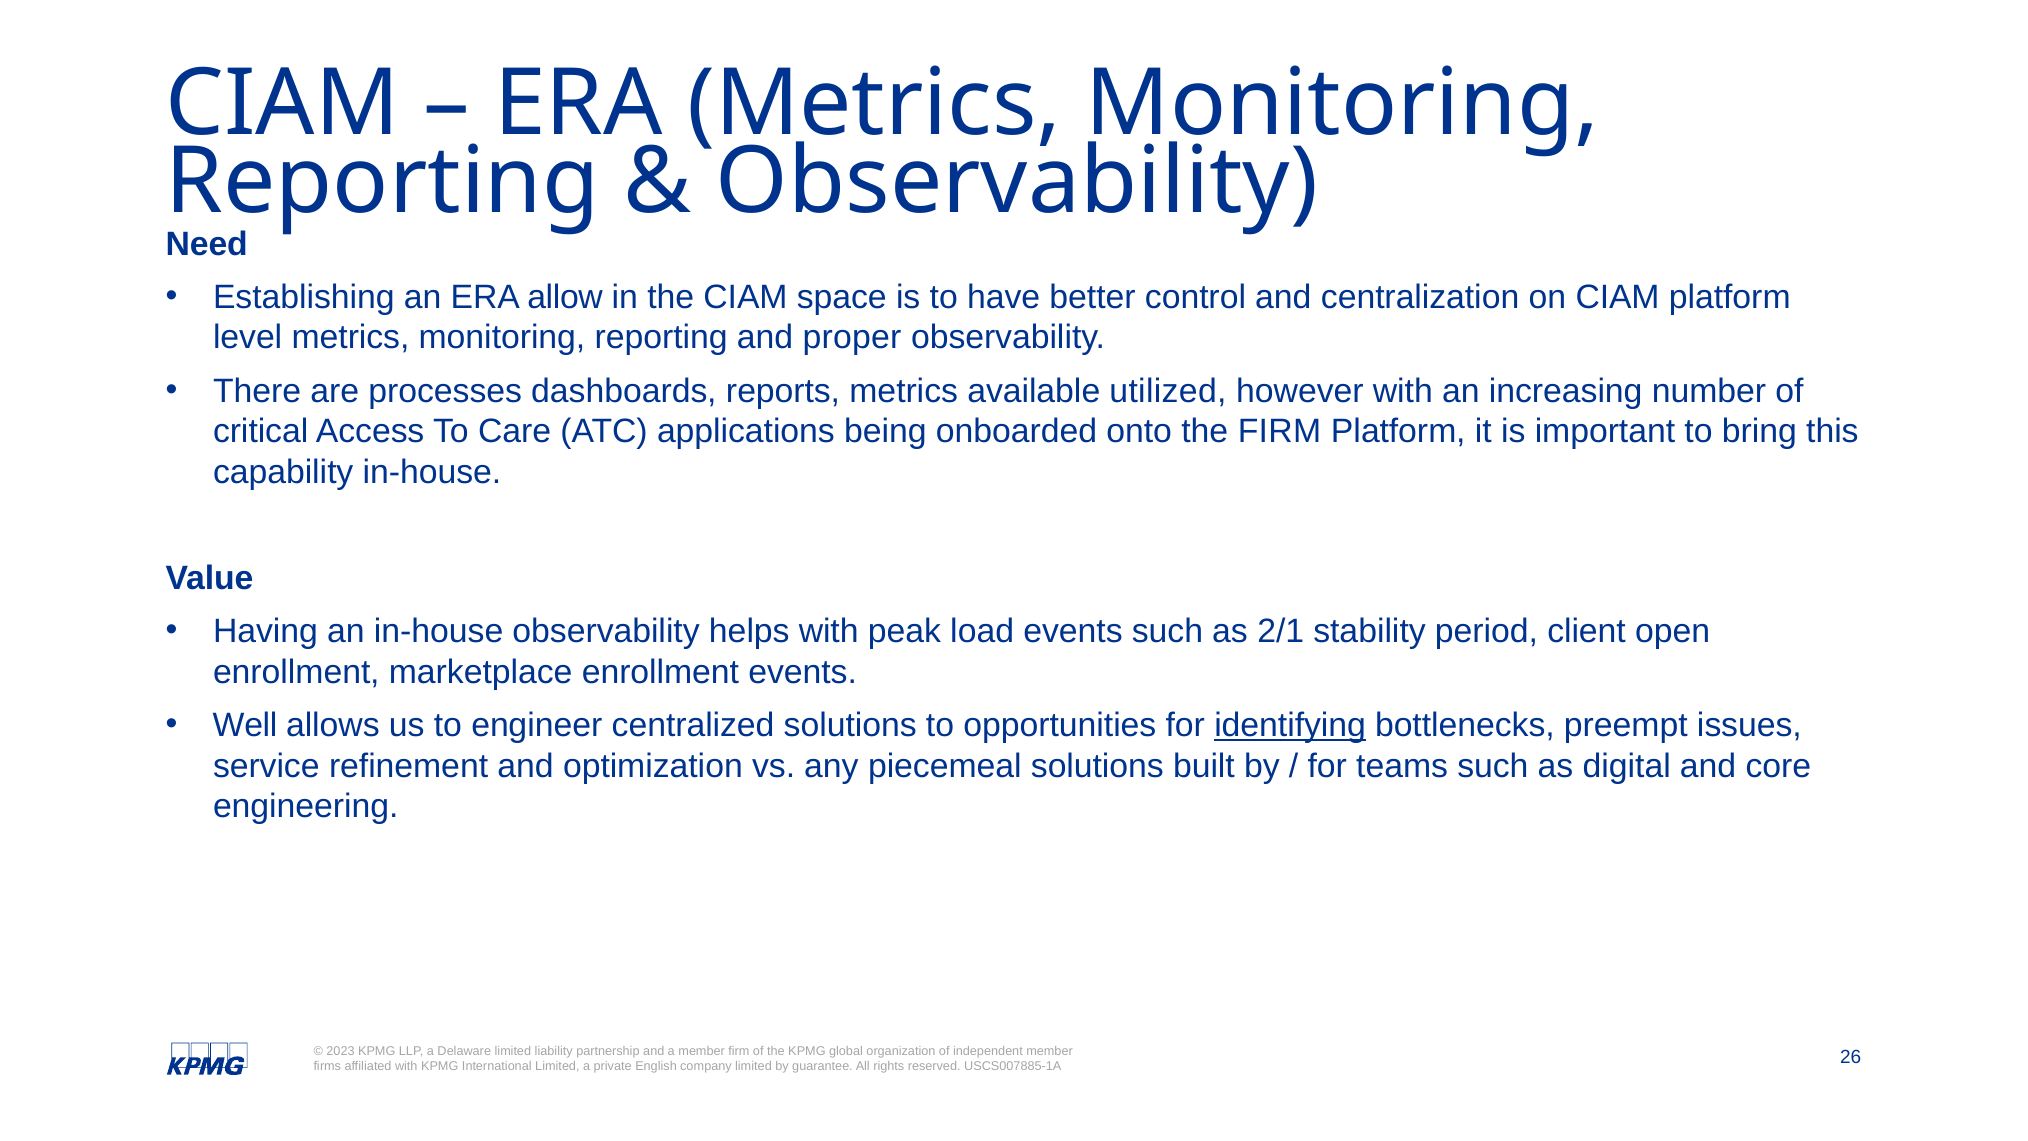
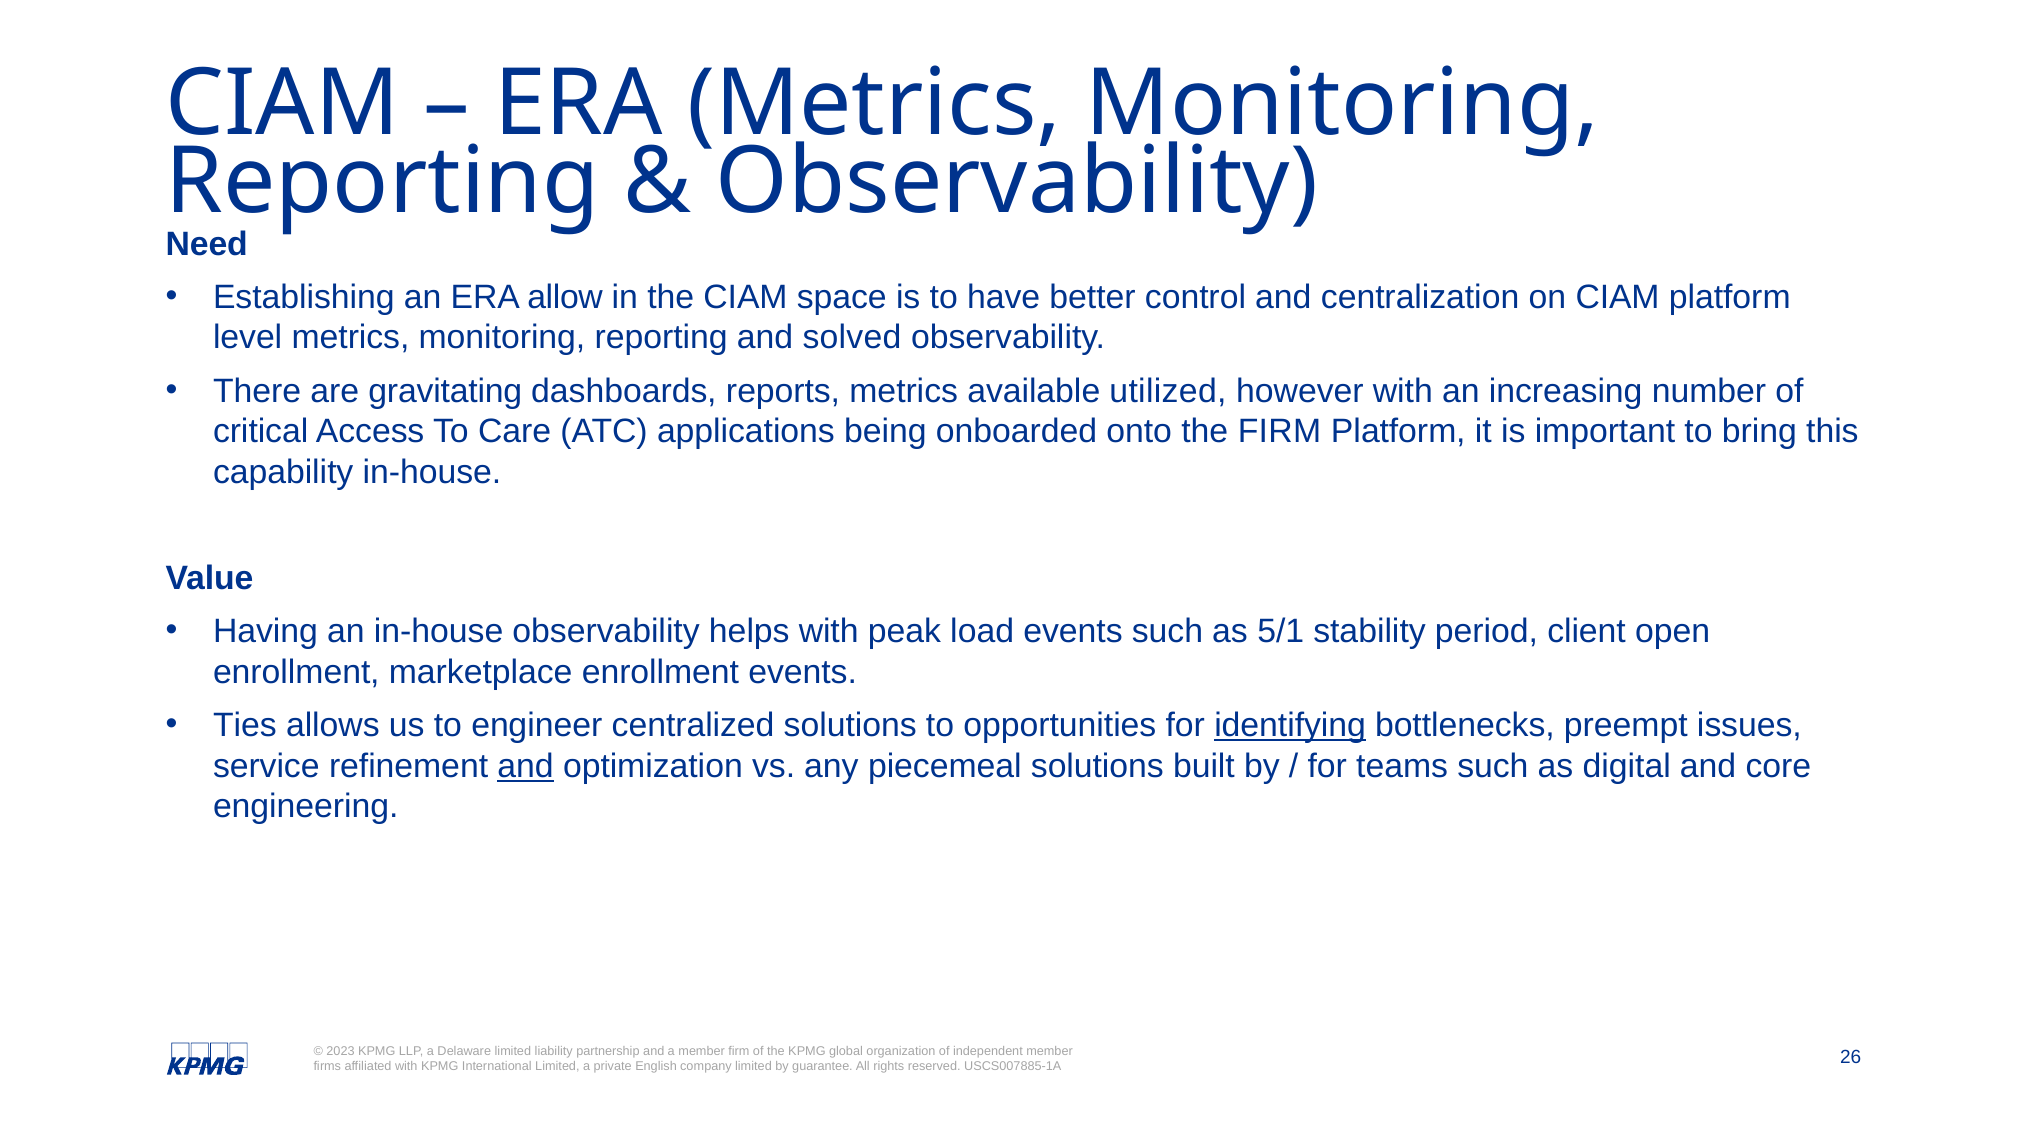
proper: proper -> solved (852, 338)
processes: processes -> gravitating (445, 391)
2/1: 2/1 -> 5/1 (1281, 632)
Well: Well -> Ties (245, 725)
and underline: none -> present (526, 766)
